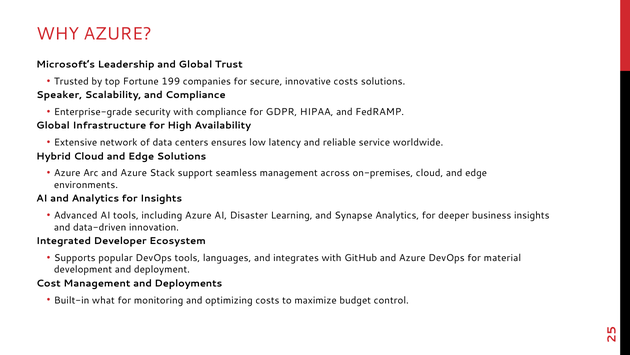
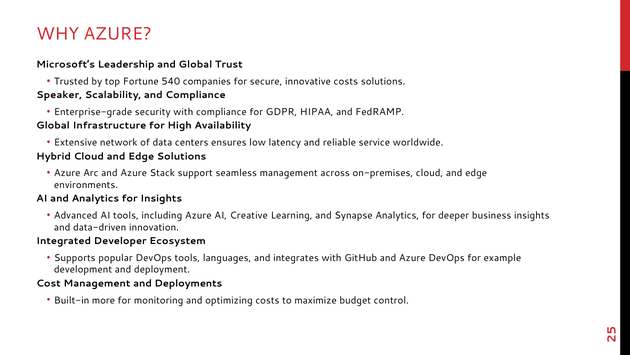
199: 199 -> 540 (171, 81)
Disaster: Disaster -> Creative (249, 215)
material: material -> example (502, 257)
what: what -> more (103, 300)
